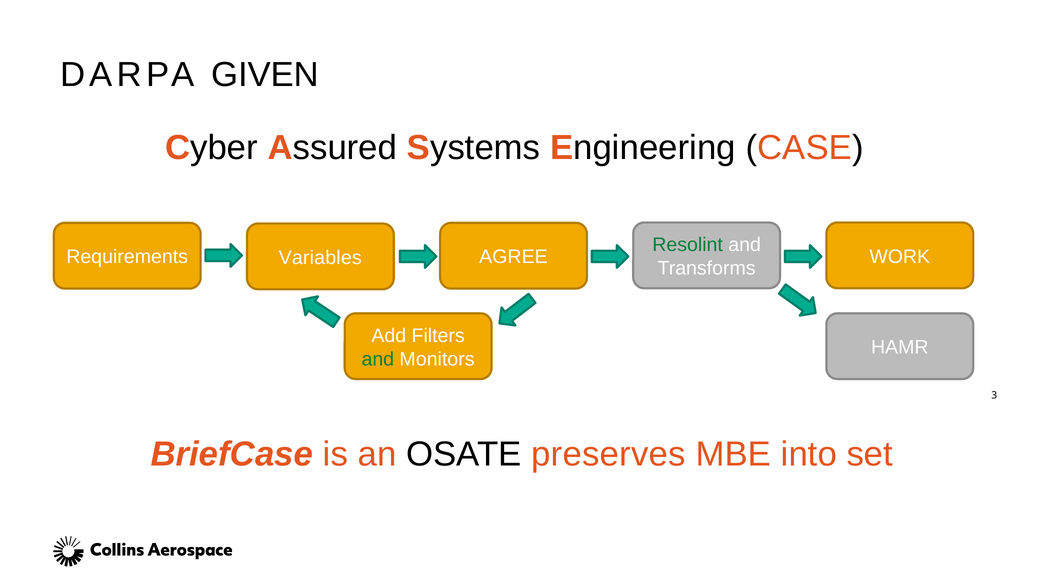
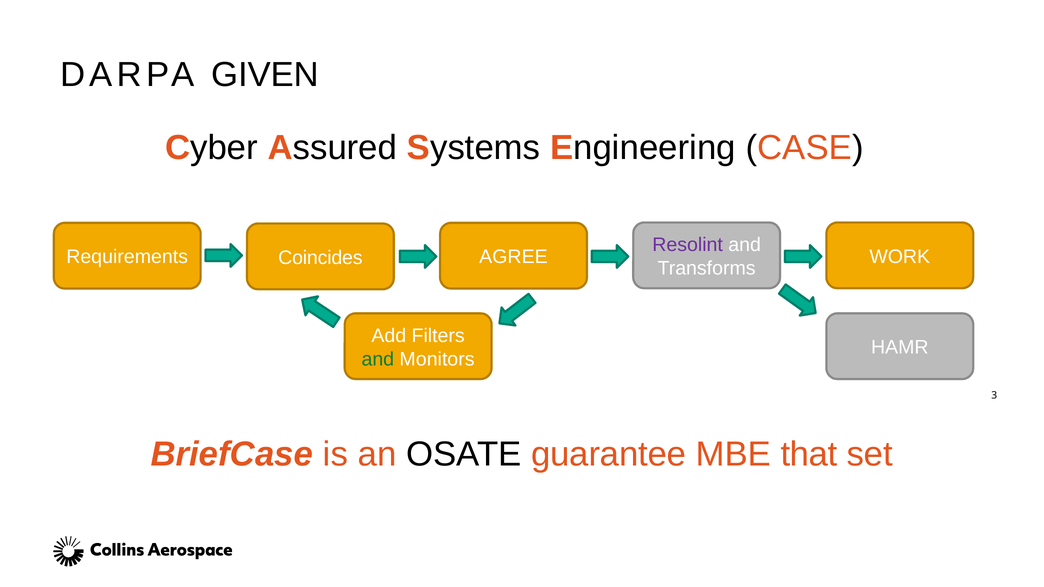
Resolint colour: green -> purple (688, 245)
Variables: Variables -> Coincides (320, 258)
preserves: preserves -> guarantee (609, 454)
into: into -> that (809, 454)
